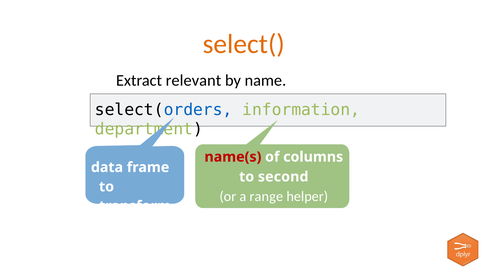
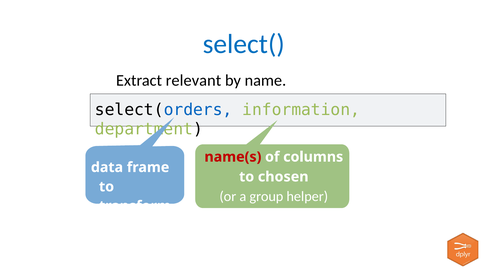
select( colour: orange -> blue (244, 44)
second: second -> chosen (283, 177)
range: range -> group (266, 197)
